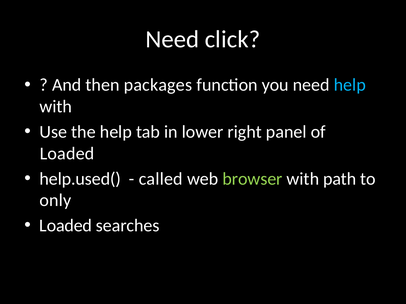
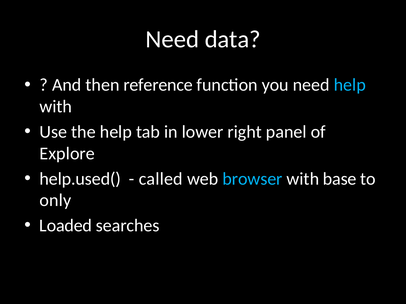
click: click -> data (233, 39)
packages: packages -> reference (158, 85)
Loaded: Loaded -> Explore (67, 154)
browser colour: light green -> light blue (253, 179)
path: path -> base (340, 179)
